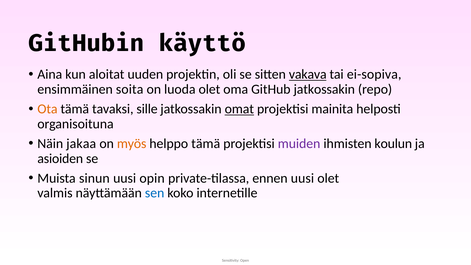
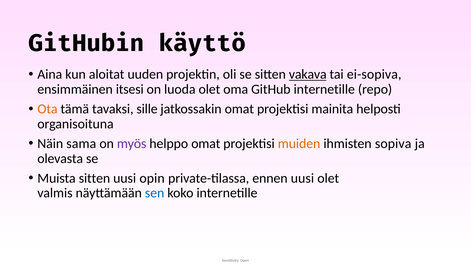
soita: soita -> itsesi (130, 89)
GitHub jatkossakin: jatkossakin -> internetille (324, 89)
omat underline: present -> none (239, 109)
jakaa: jakaa -> sama (81, 144)
myös colour: orange -> purple (132, 144)
helppo tämä: tämä -> omat (206, 144)
muiden colour: purple -> orange (299, 144)
koulun: koulun -> sopiva (393, 144)
asioiden: asioiden -> olevasta (60, 158)
Muista sinun: sinun -> sitten (94, 178)
